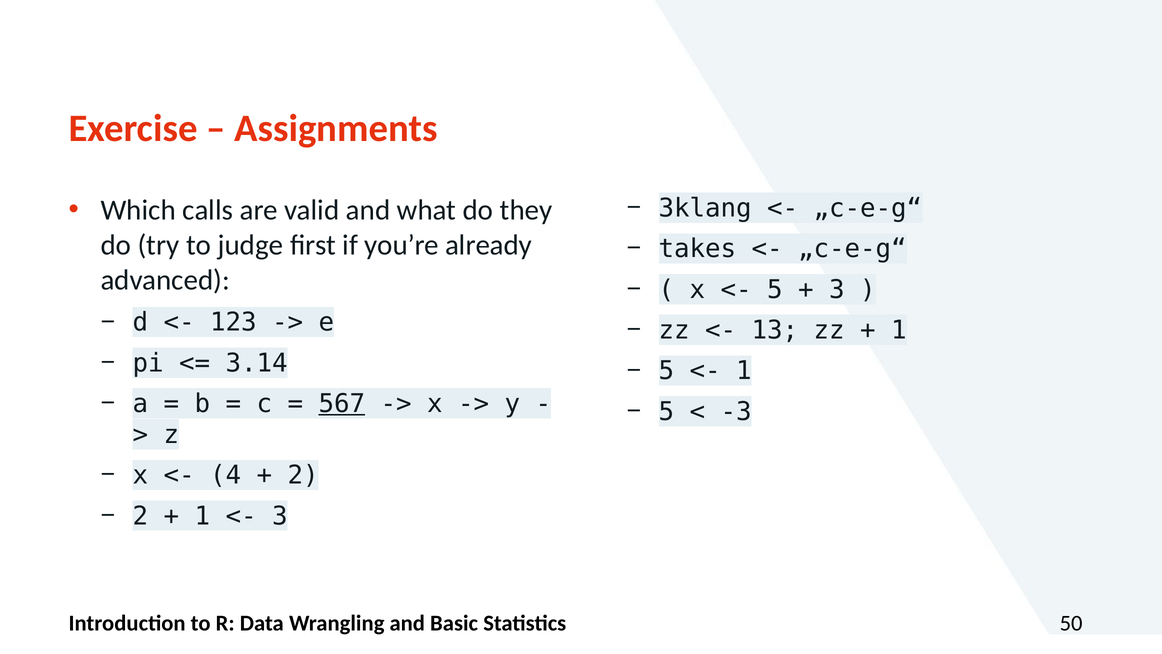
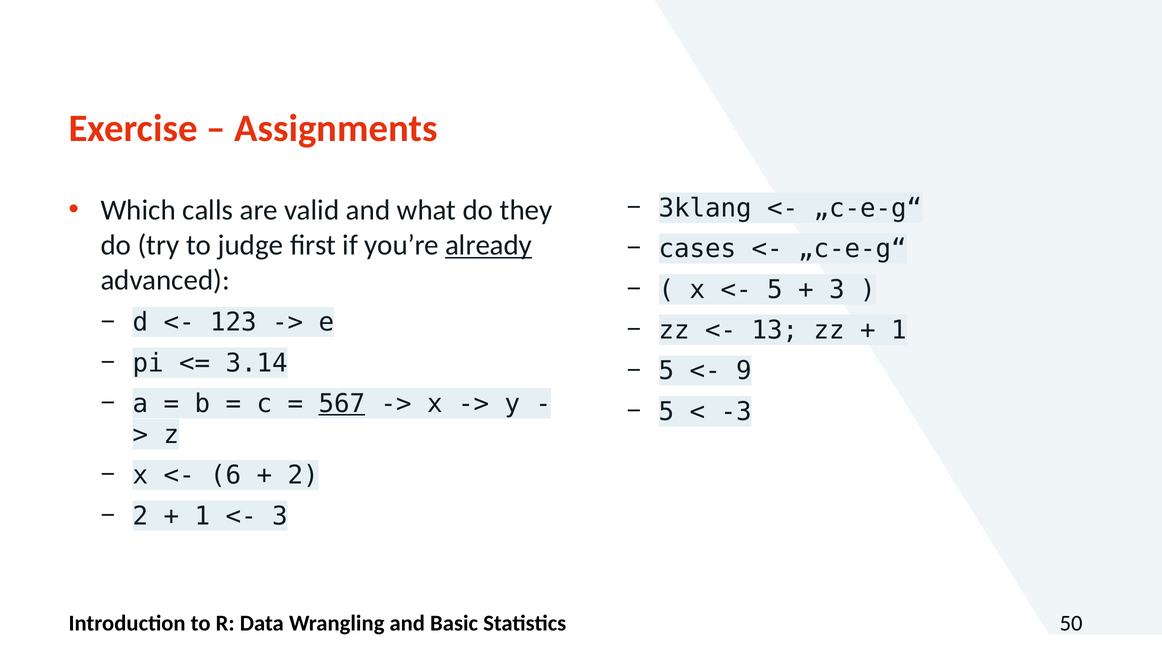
already underline: none -> present (489, 245)
takes: takes -> cases (698, 249)
1: 1 -> 9 (744, 371)
4: 4 -> 6 (226, 475)
